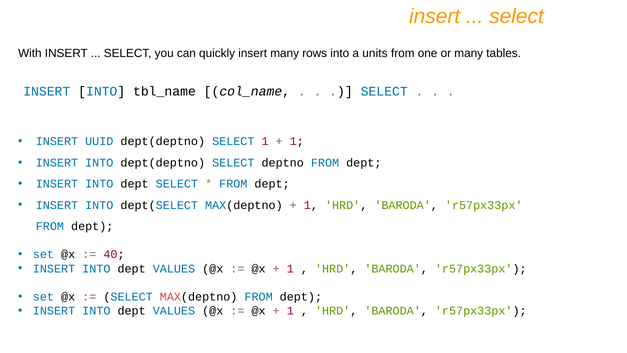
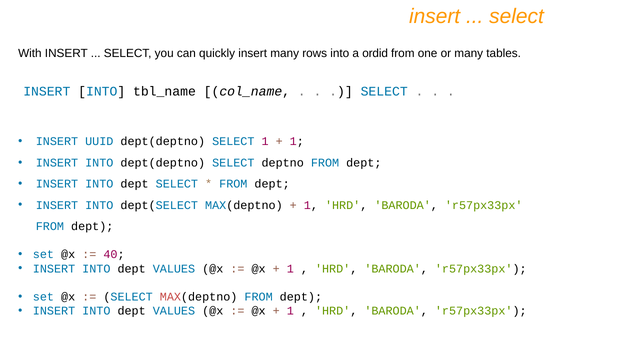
units: units -> ordid (375, 53)
